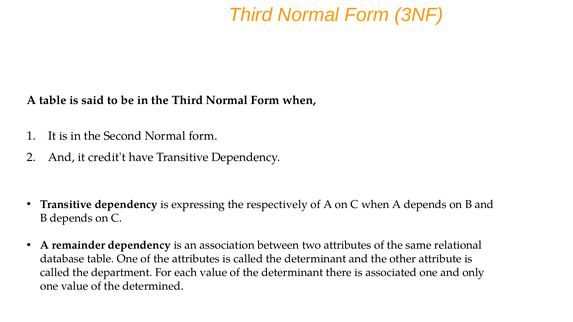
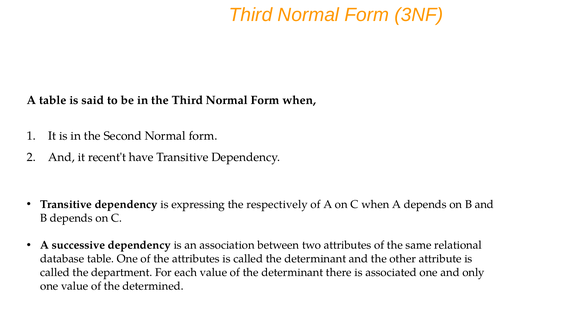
credit't: credit't -> recent't (107, 158)
remainder: remainder -> successive (78, 245)
